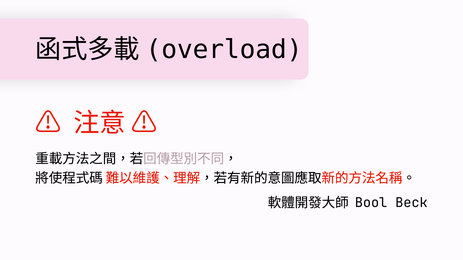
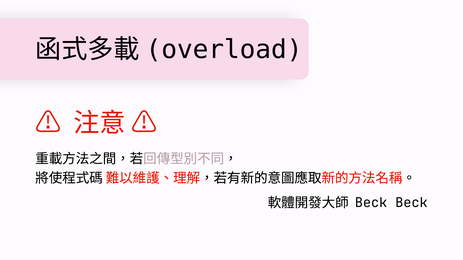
Bool: Bool -> Beck (371, 203)
